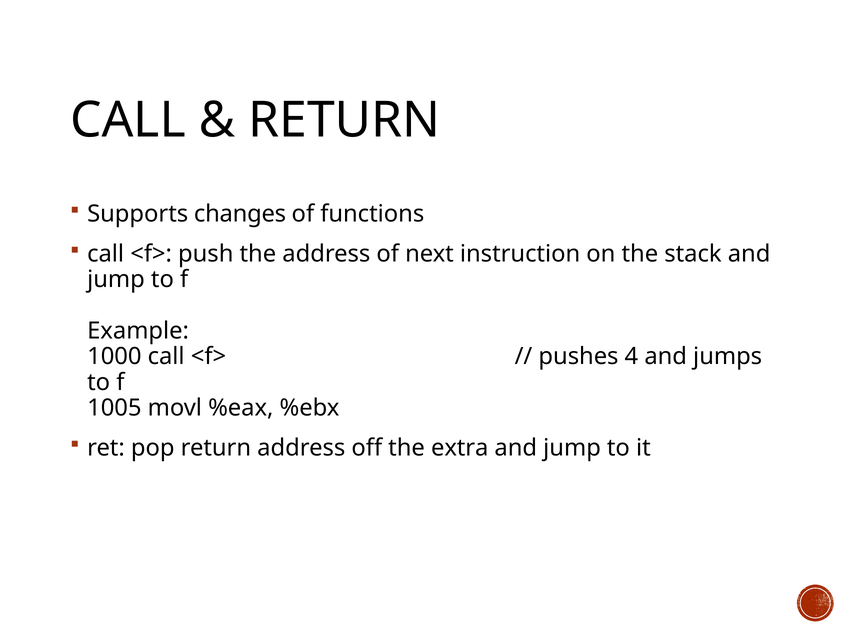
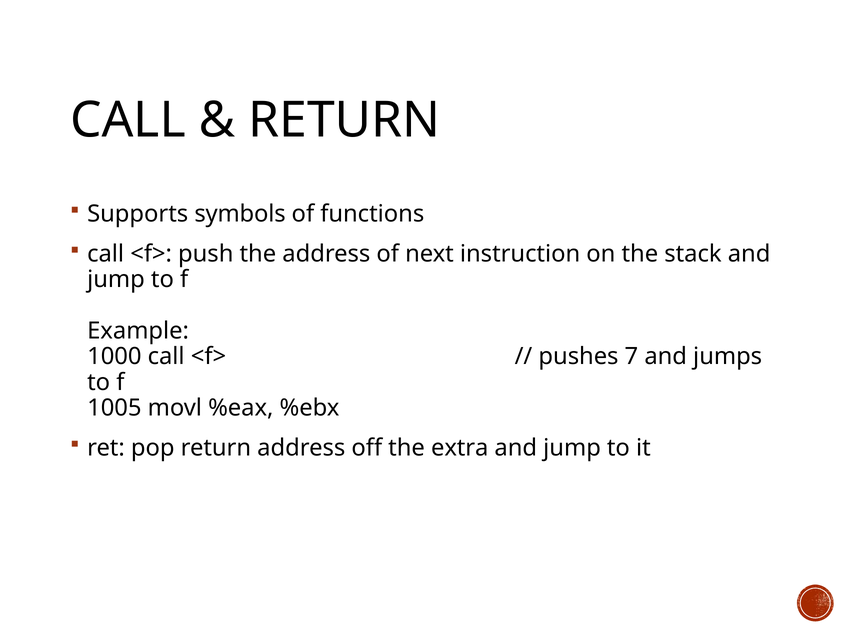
changes: changes -> symbols (240, 214)
4: 4 -> 7 (631, 357)
